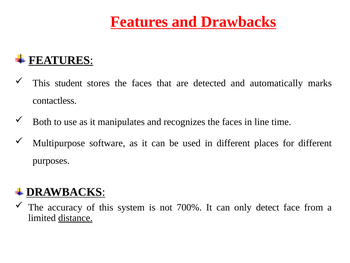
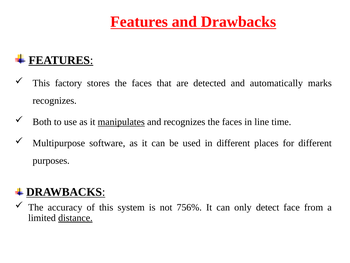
student: student -> factory (68, 83)
contactless: contactless -> recognizes (55, 101)
manipulates underline: none -> present (121, 122)
700%: 700% -> 756% (189, 207)
